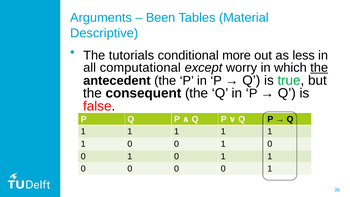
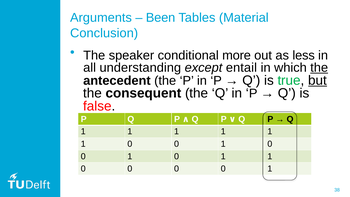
Descriptive: Descriptive -> Conclusion (104, 33)
tutorials: tutorials -> speaker (131, 55)
computational: computational -> understanding (140, 68)
worry: worry -> entail (241, 68)
but underline: none -> present (318, 80)
